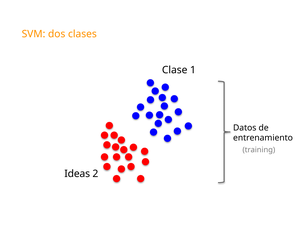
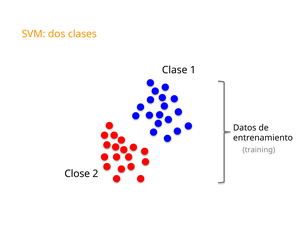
Ideas: Ideas -> Close (77, 173)
